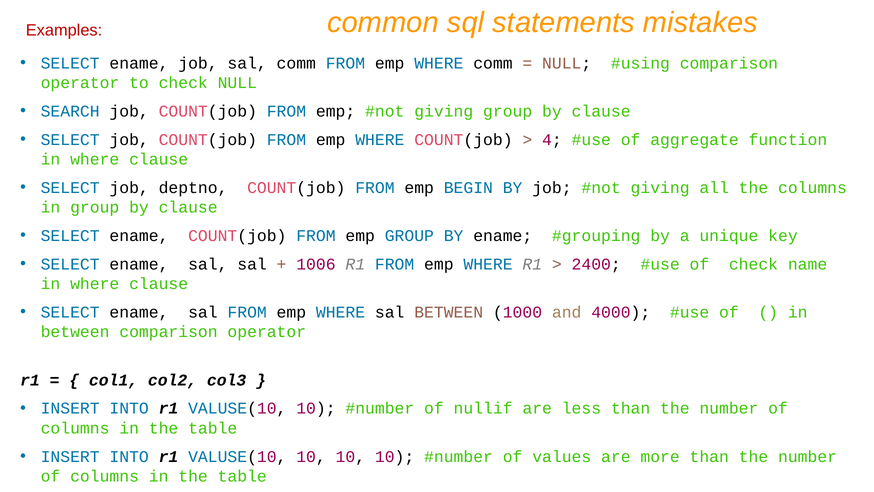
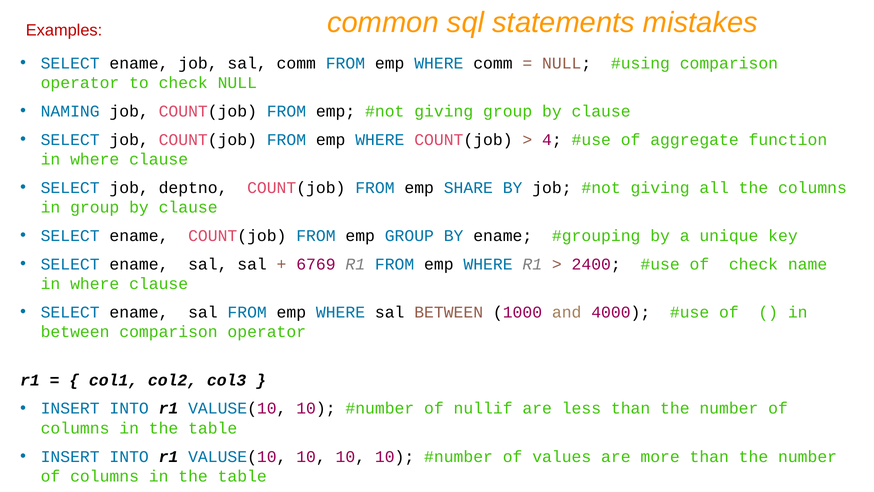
SEARCH: SEARCH -> NAMING (70, 111)
BEGIN: BEGIN -> SHARE (468, 188)
1006: 1006 -> 6769 (316, 264)
